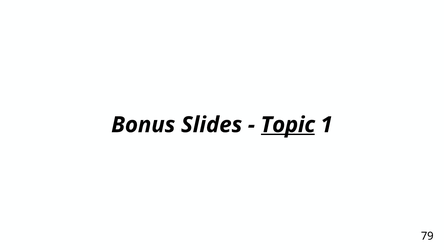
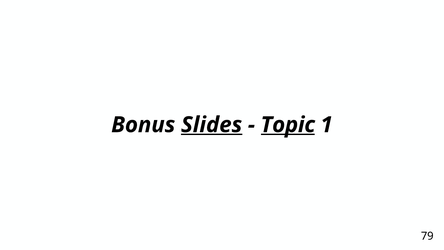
Slides underline: none -> present (212, 125)
